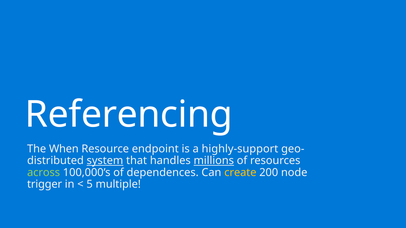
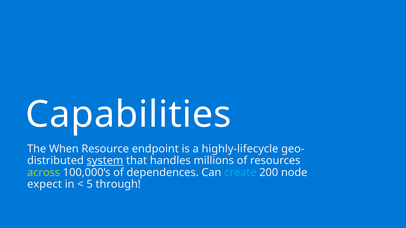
Referencing: Referencing -> Capabilities (129, 115)
highly-support: highly-support -> highly-lifecycle (240, 149)
millions underline: present -> none (214, 161)
create colour: yellow -> light blue (240, 173)
trigger: trigger -> expect (44, 185)
multiple: multiple -> through (118, 185)
